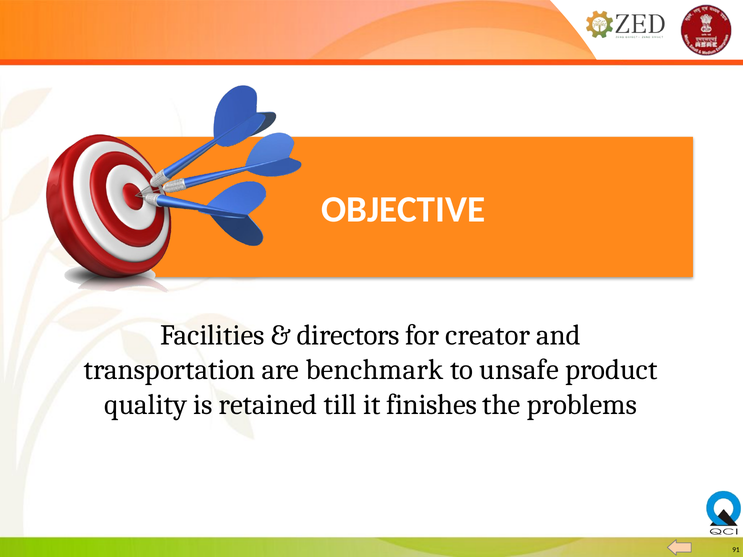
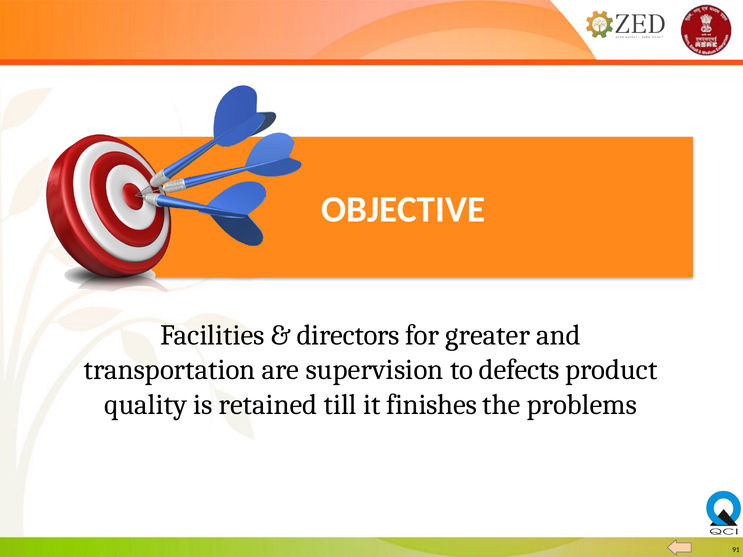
creator: creator -> greater (488, 335)
benchmark: benchmark -> supervision (375, 370)
unsafe: unsafe -> defects (519, 370)
